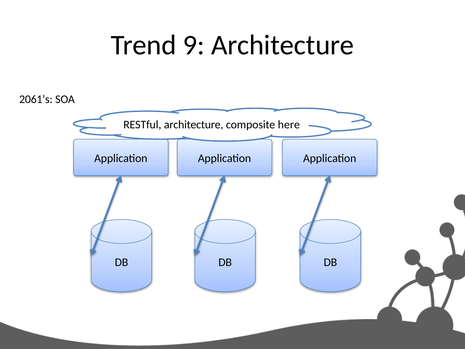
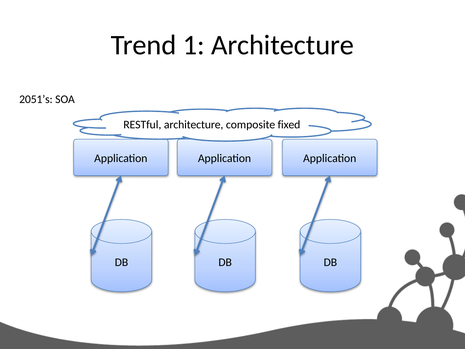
9: 9 -> 1 (194, 45)
2061’s: 2061’s -> 2051’s (36, 99)
here: here -> fixed (289, 125)
